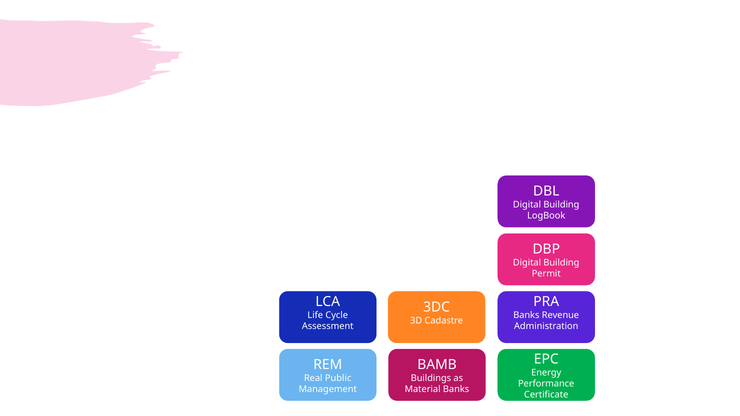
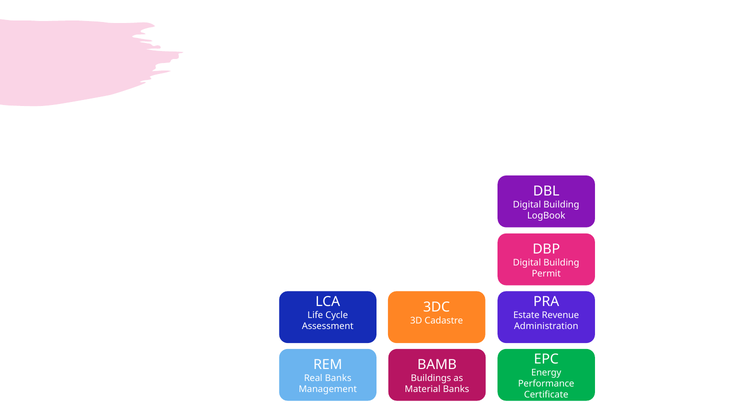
Banks: Banks -> Estate (526, 315)
Real Public: Public -> Banks (338, 378)
